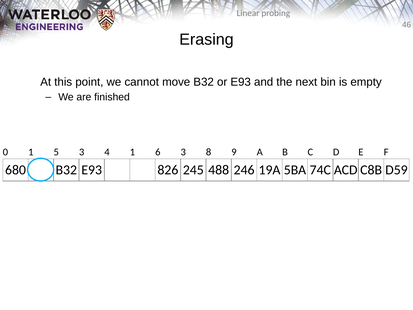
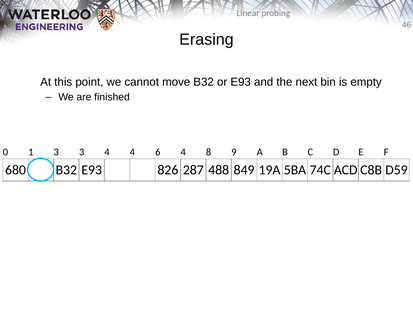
1 5: 5 -> 3 (56, 152)
4 1: 1 -> 4 (132, 152)
6 3: 3 -> 4 (183, 152)
245: 245 -> 287 (193, 170)
246: 246 -> 849 (244, 170)
